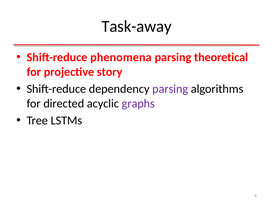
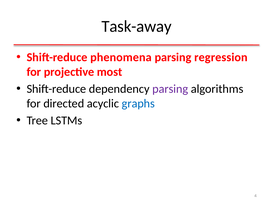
theoretical: theoretical -> regression (221, 57)
story: story -> most (110, 72)
graphs colour: purple -> blue (138, 103)
